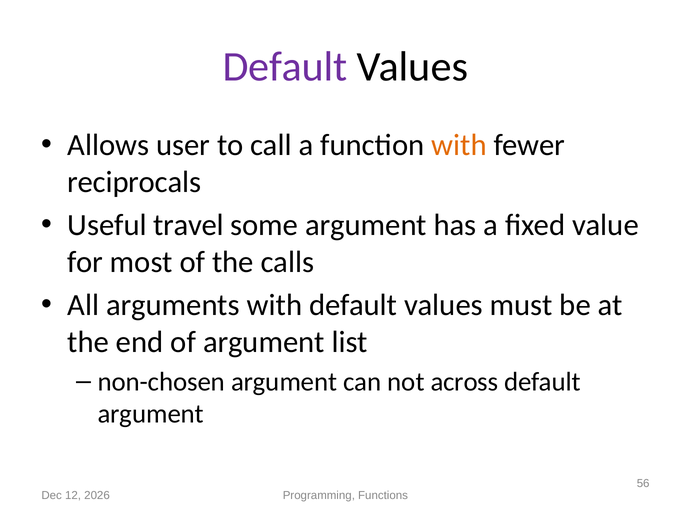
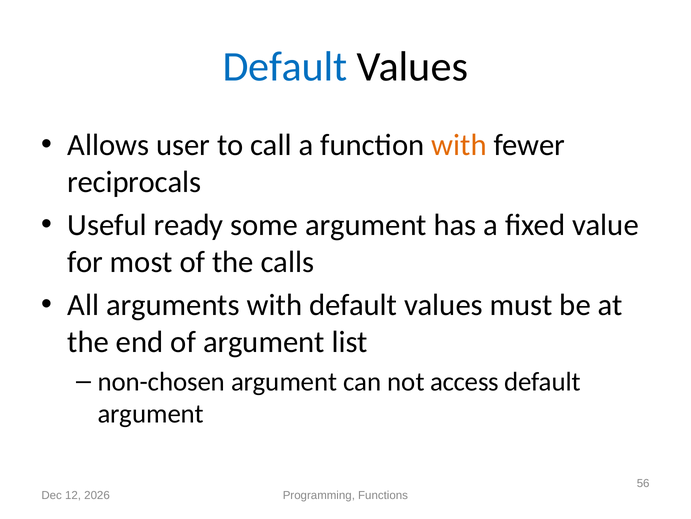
Default colour: purple -> blue (285, 67)
travel: travel -> ready (189, 225)
across: across -> access (464, 381)
